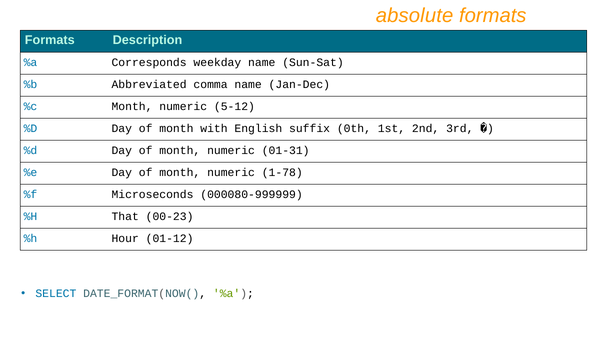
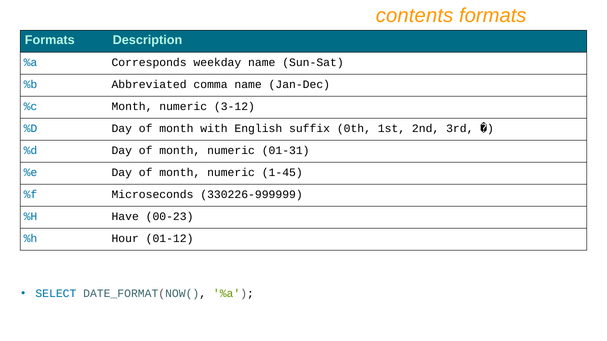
absolute: absolute -> contents (415, 16)
5-12: 5-12 -> 3-12 (234, 107)
1-78: 1-78 -> 1-45 (282, 173)
000080-999999: 000080-999999 -> 330226-999999 (252, 195)
That: That -> Have (125, 217)
